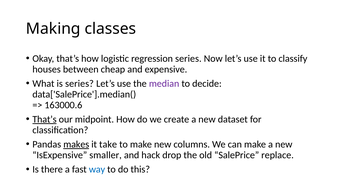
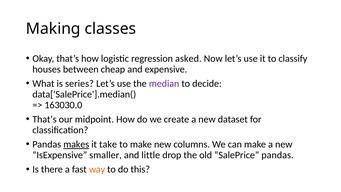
regression series: series -> asked (188, 58)
163000.6: 163000.6 -> 163030.0 (63, 105)
That’s underline: present -> none (44, 119)
hack: hack -> little (151, 155)
SalePrice replace: replace -> pandas (277, 155)
way colour: blue -> orange (97, 169)
